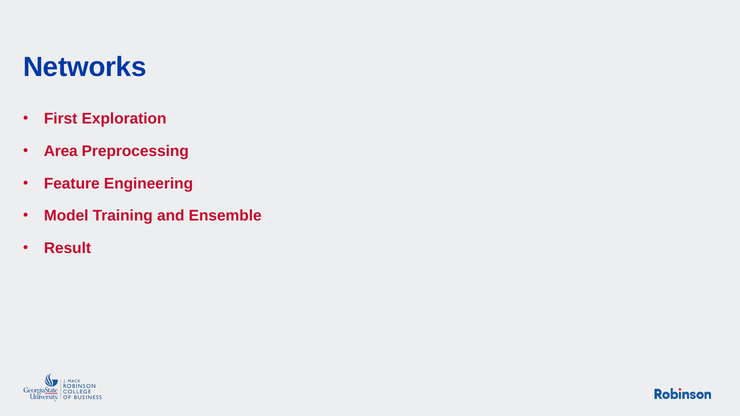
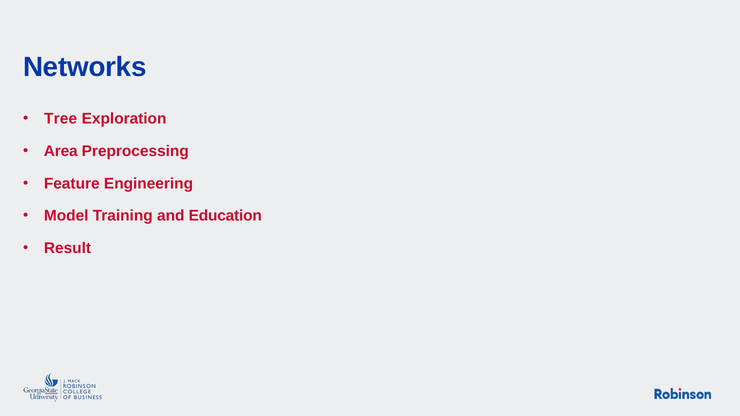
First: First -> Tree (61, 119)
Ensemble: Ensemble -> Education (225, 216)
